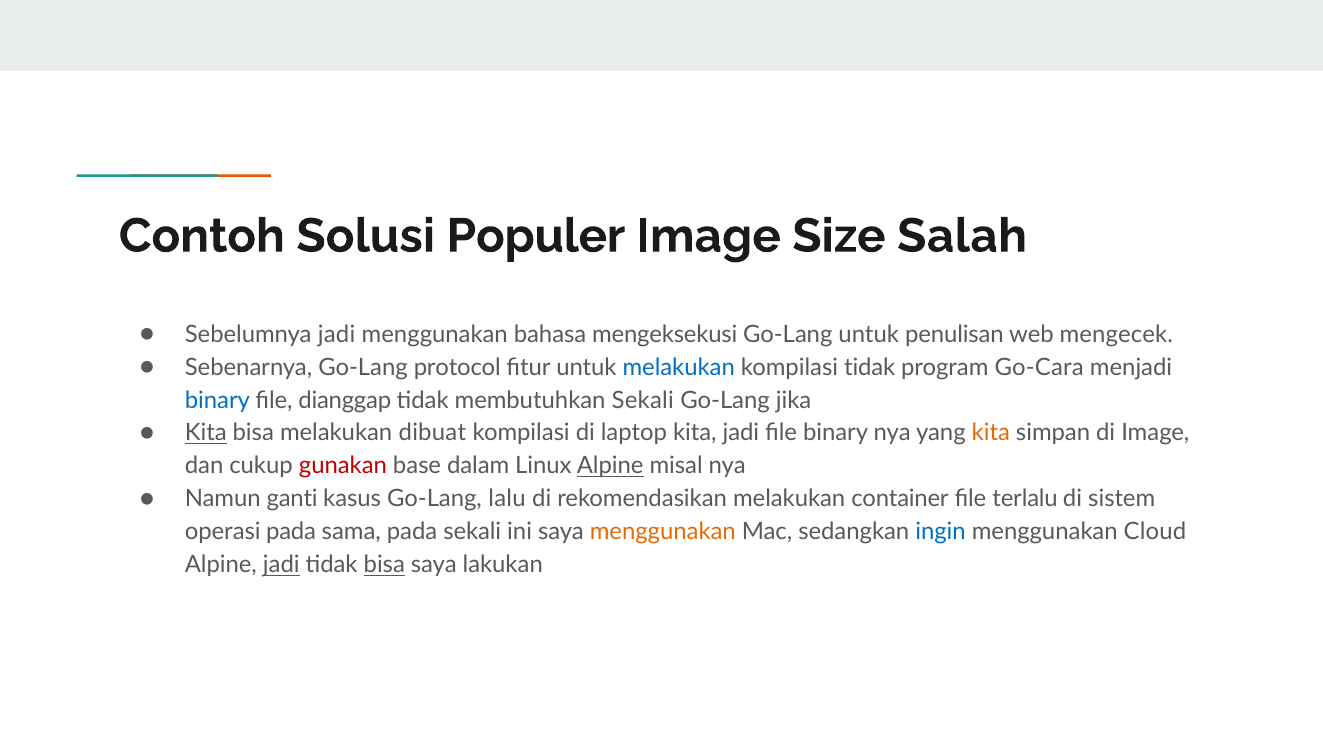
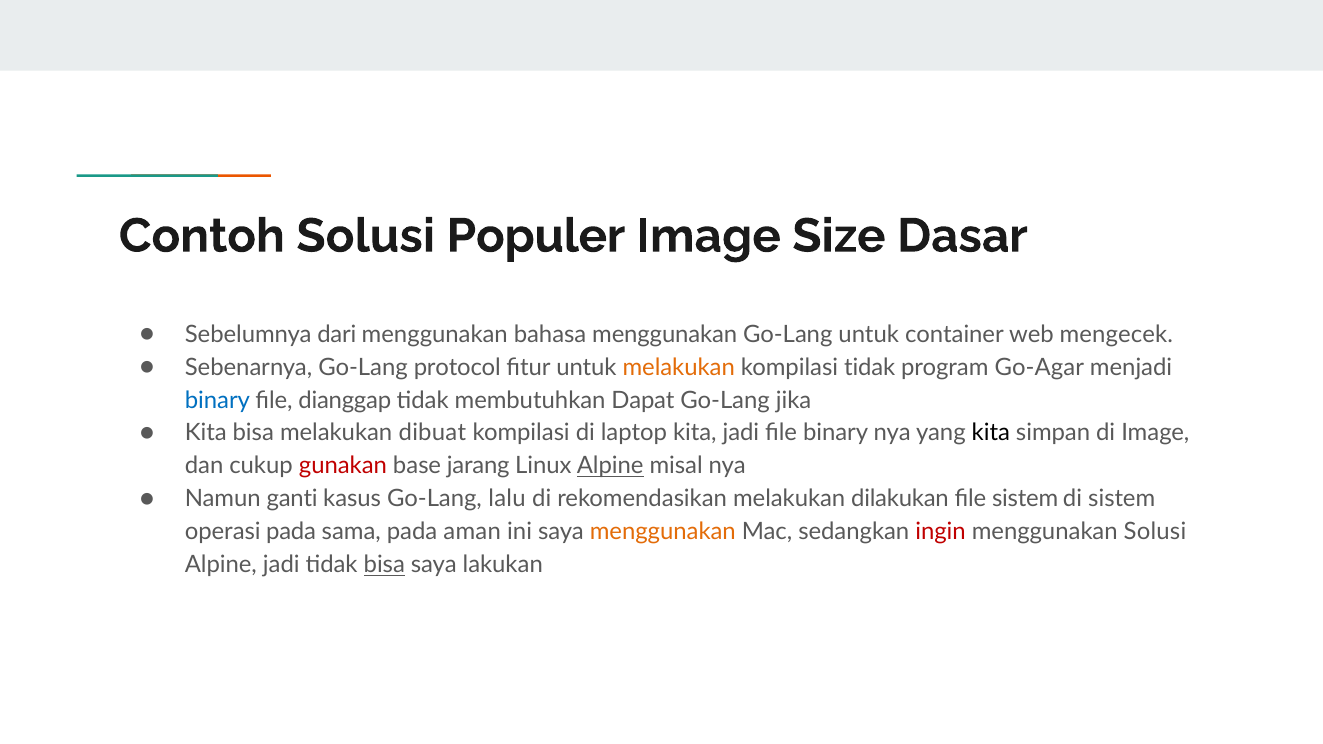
Salah: Salah -> Dasar (962, 236)
Sebelumnya jadi: jadi -> dari (337, 334)
bahasa mengeksekusi: mengeksekusi -> menggunakan (665, 334)
penulisan: penulisan -> container (954, 334)
melakukan colour: blue -> orange (679, 367)
Go-Cara: Go-Cara -> Go-Agar (1039, 367)
membutuhkan Sekali: Sekali -> Dapat (643, 400)
Kita underline: present -> none (206, 433)
kita colour: orange -> black (991, 433)
dalam: dalam -> jarang (478, 466)
container: container -> dilakukan (900, 499)
file terlalu: terlalu -> sistem (1025, 499)
pada sekali: sekali -> aman (472, 532)
ingin colour: blue -> red (941, 532)
menggunakan Cloud: Cloud -> Solusi (1155, 532)
jadi underline: present -> none (281, 565)
